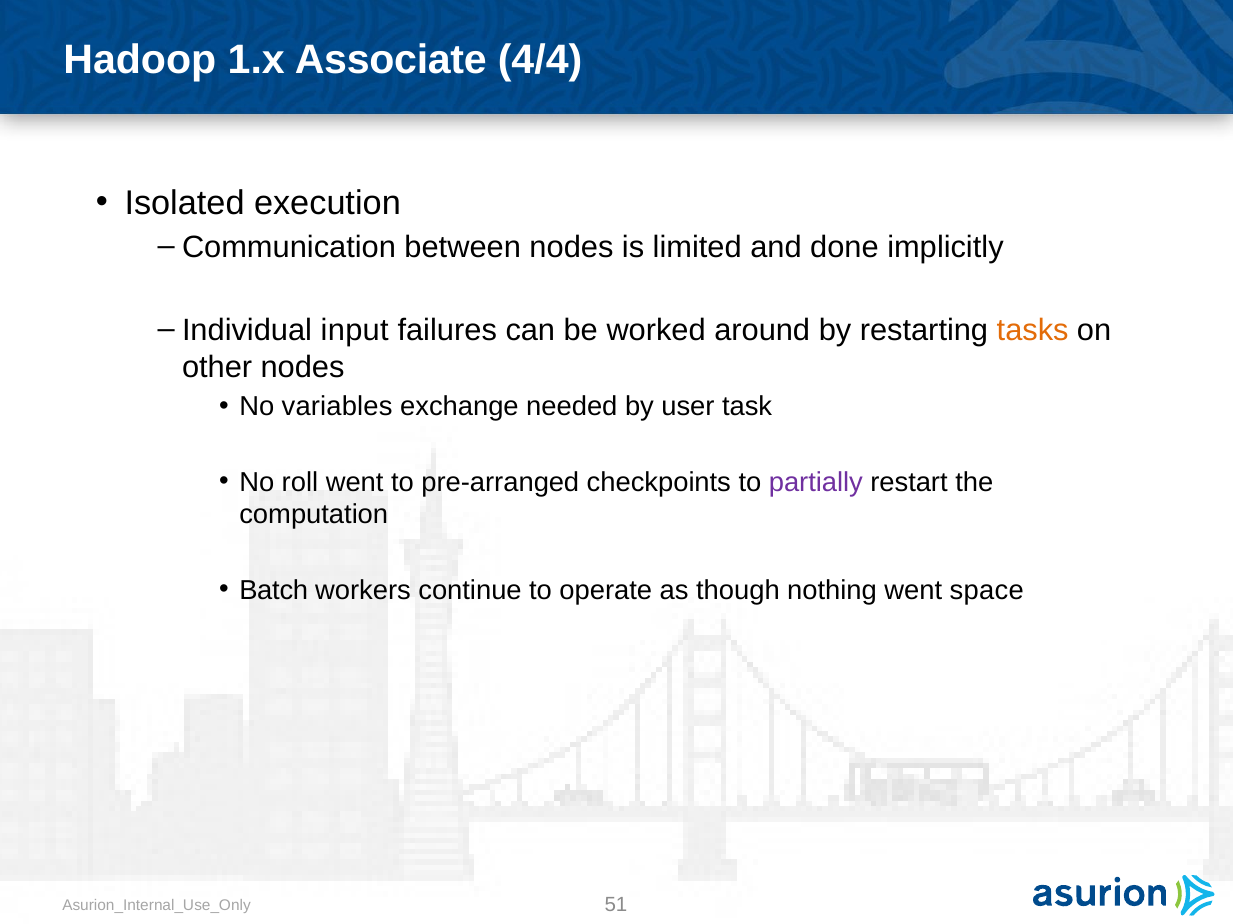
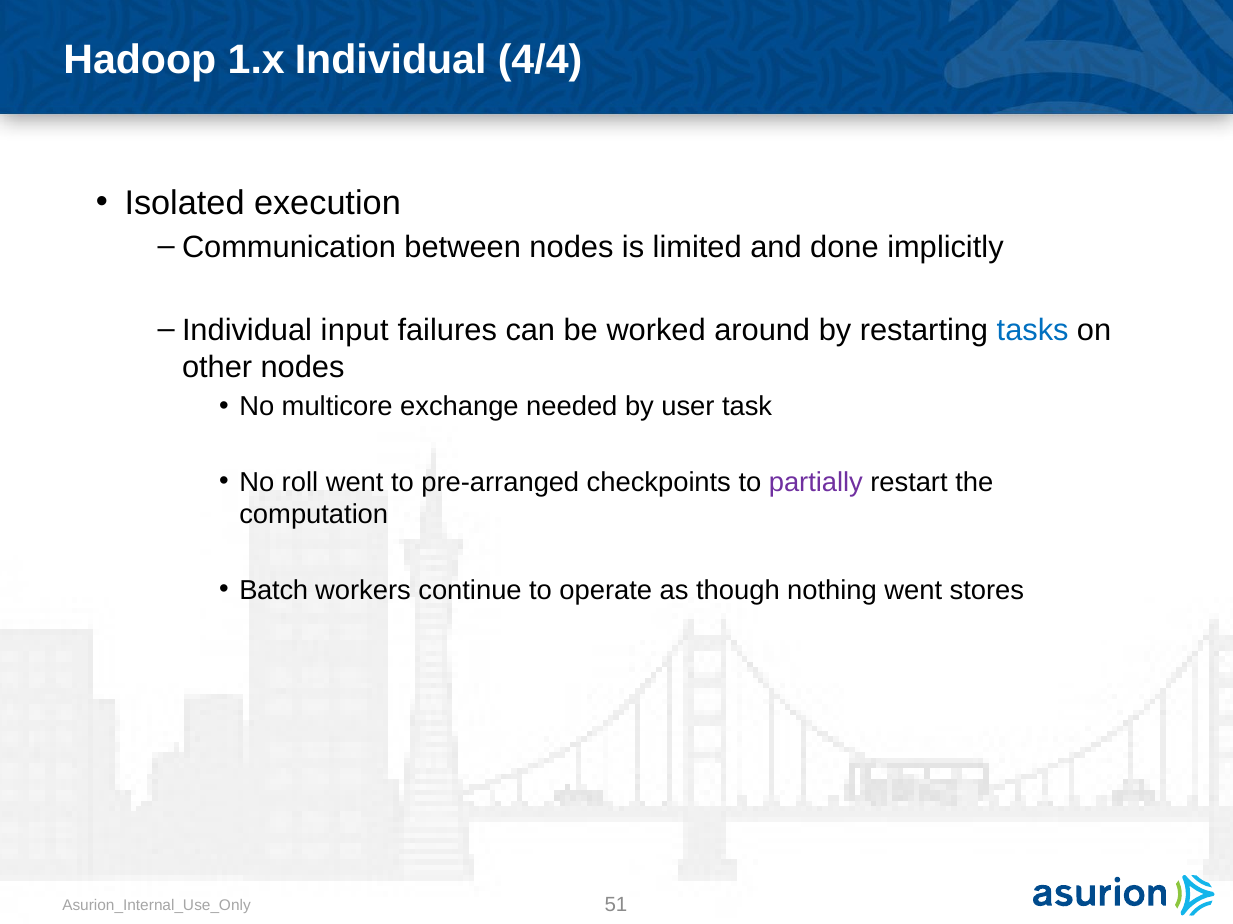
1.x Associate: Associate -> Individual (391, 60)
tasks colour: orange -> blue (1033, 331)
variables: variables -> multicore (337, 407)
space: space -> stores (987, 590)
